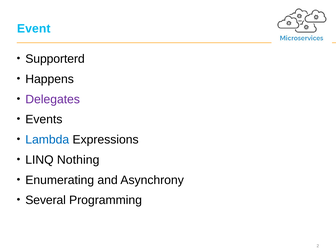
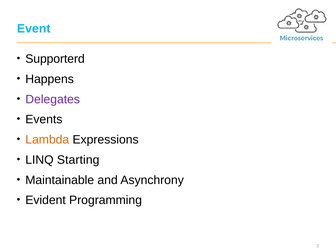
Lambda colour: blue -> orange (47, 140)
Nothing: Nothing -> Starting (78, 160)
Enumerating: Enumerating -> Maintainable (60, 180)
Several: Several -> Evident (46, 200)
